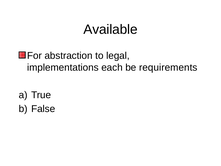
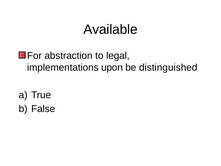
each: each -> upon (112, 67)
requirements: requirements -> distinguished (168, 67)
